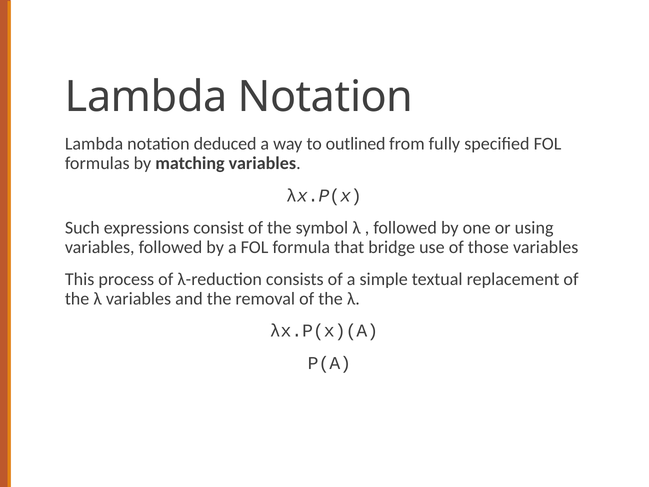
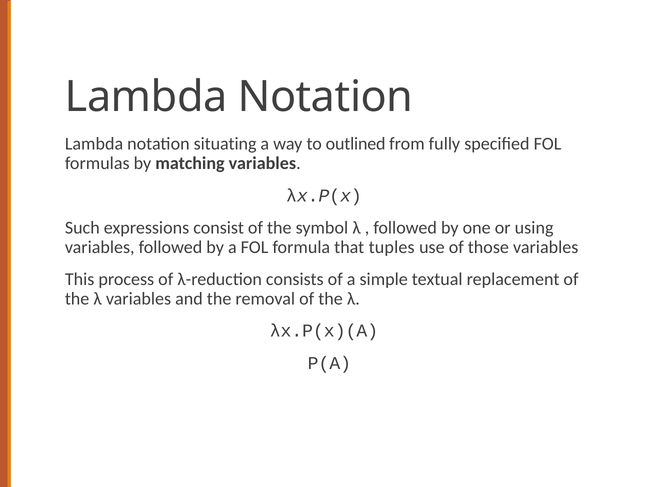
deduced: deduced -> situating (225, 144)
bridge: bridge -> tuples (392, 247)
